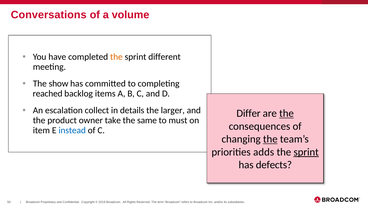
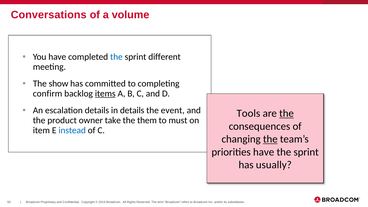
the colour: orange -> blue (116, 57)
reached: reached -> confirm (48, 94)
items underline: none -> present (105, 94)
escalation collect: collect -> details (97, 110)
larger: larger -> event (173, 110)
Differ: Differ -> Tools (248, 113)
same: same -> them (147, 120)
priorities adds: adds -> have (264, 152)
sprint underline: present -> none (306, 152)
defects: defects -> usually (274, 165)
